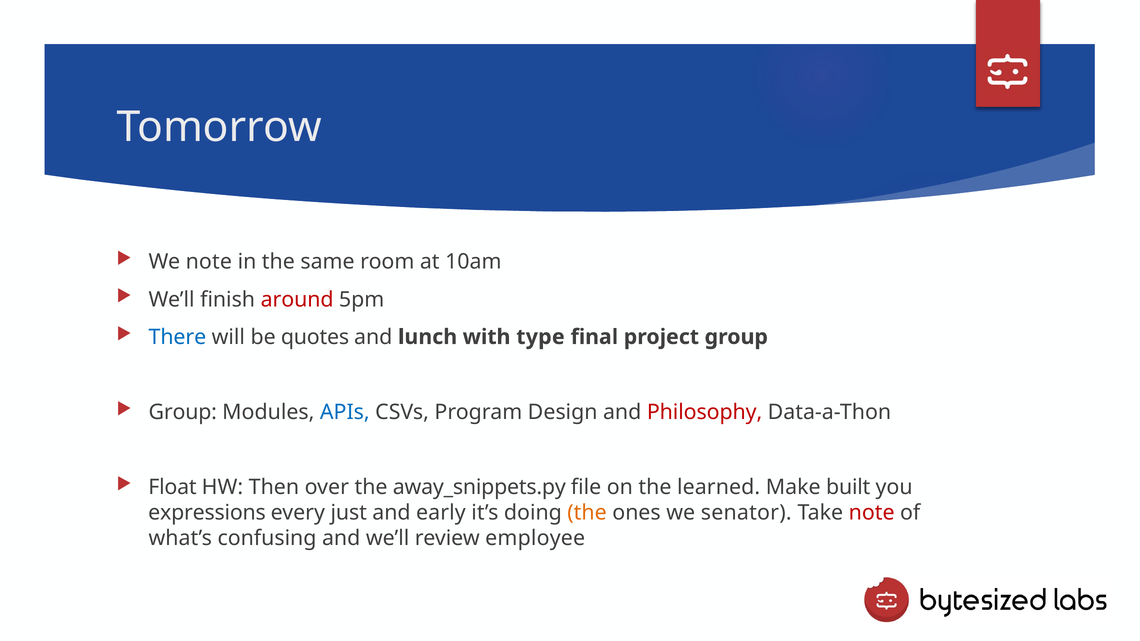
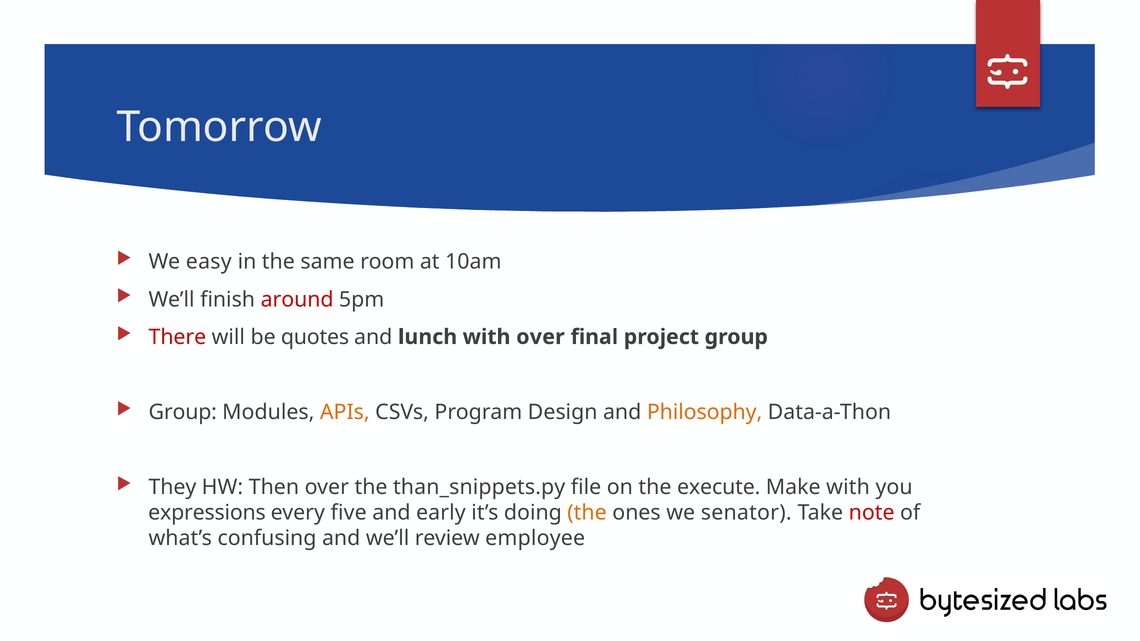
We note: note -> easy (209, 262)
There colour: blue -> red (177, 337)
with type: type -> over (540, 337)
APIs colour: blue -> orange (345, 412)
Philosophy colour: red -> orange (705, 412)
Float: Float -> They (172, 487)
away_snippets.py: away_snippets.py -> than_snippets.py (479, 487)
learned: learned -> execute (719, 487)
Make built: built -> with (848, 487)
just: just -> five (349, 513)
